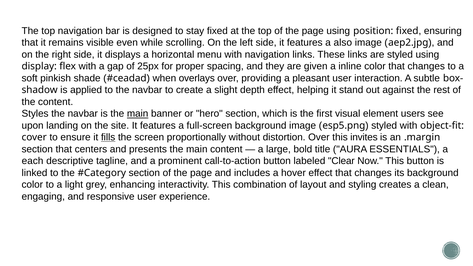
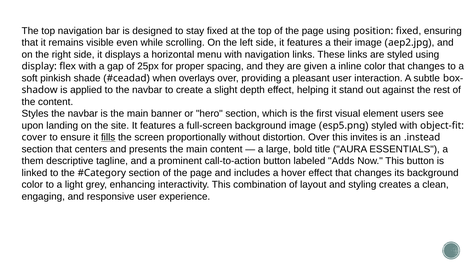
also: also -> their (343, 43)
main underline: present -> none (138, 114)
.margin: .margin -> .instead (422, 137)
each: each -> them (33, 161)
Clear: Clear -> Adds (341, 161)
